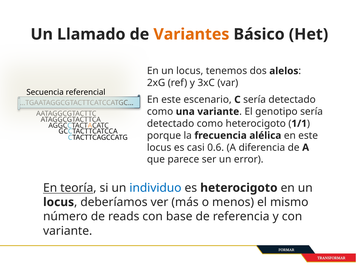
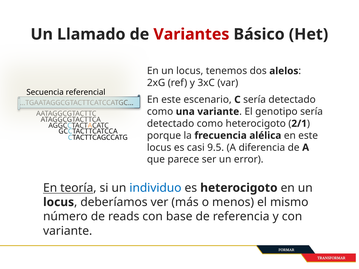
Variantes colour: orange -> red (191, 34)
1/1: 1/1 -> 2/1 (299, 124)
0.6: 0.6 -> 9.5 (216, 148)
